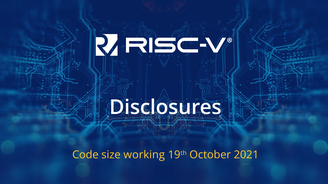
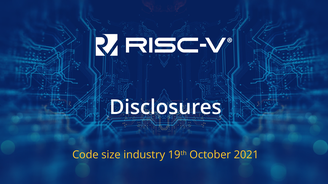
working: working -> industry (144, 155)
